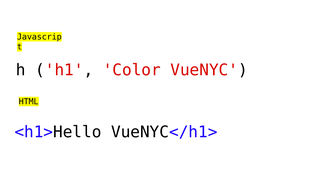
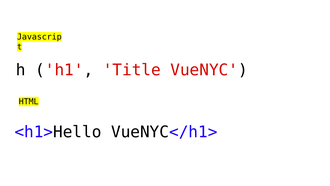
Color: Color -> Title (132, 70)
